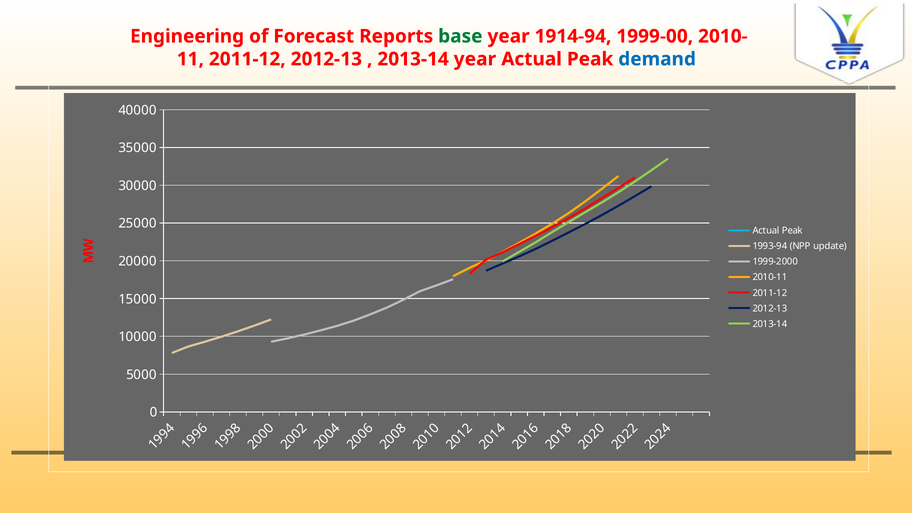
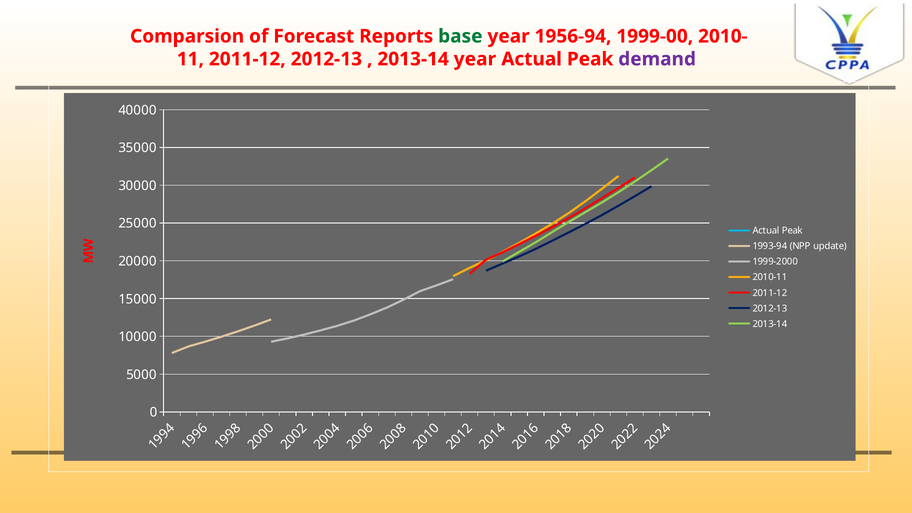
Engineering: Engineering -> Comparsion (187, 36)
1914-94: 1914-94 -> 1956-94 (573, 36)
demand colour: blue -> purple (657, 59)
